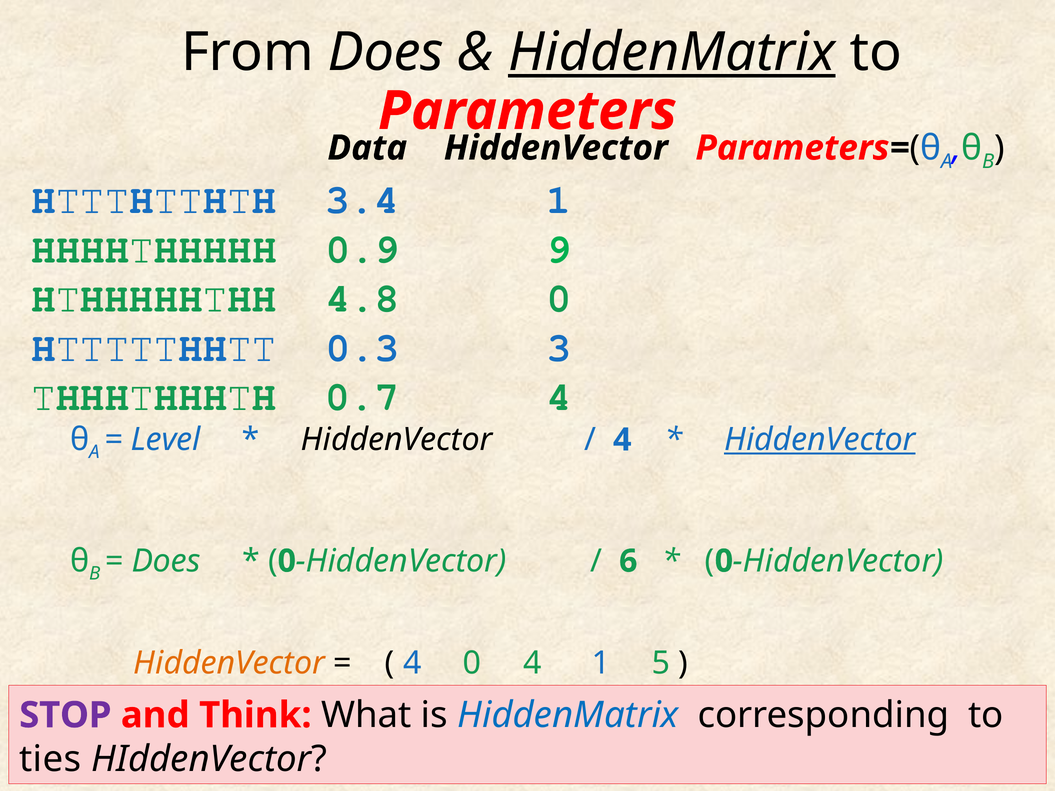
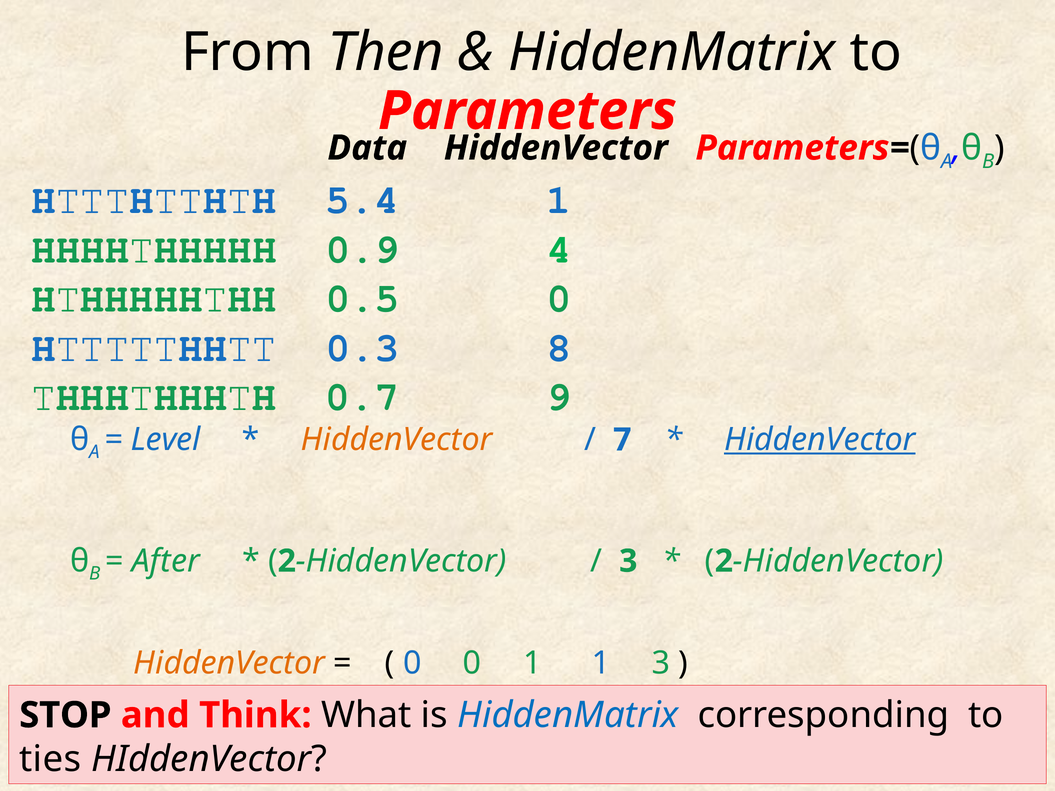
From Does: Does -> Then (386, 53)
HiddenMatrix underline: present -> none (672, 53)
3.4: 3.4 -> 5.4 (362, 200)
9: 9 -> 4 (559, 249)
4.8: 4.8 -> 0.5 (362, 299)
3: 3 -> 8 (559, 348)
0.7 4: 4 -> 9 (559, 397)
HiddenVector colour: black -> orange (397, 440)
4: 4 -> 7 (622, 440)
Does: Does -> After (166, 561)
0: 0 -> 2 (287, 561)
6: 6 -> 3 (628, 561)
0: 0 -> 2 (724, 561)
4: 4 -> 0 (412, 663)
0 4: 4 -> 1 (532, 663)
1 5: 5 -> 3 (661, 663)
STOP colour: purple -> black (65, 715)
